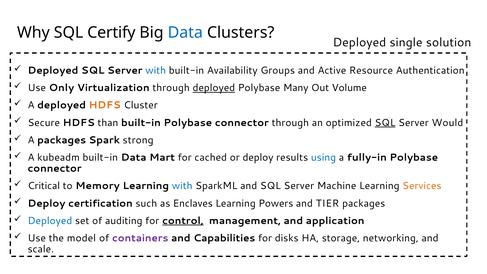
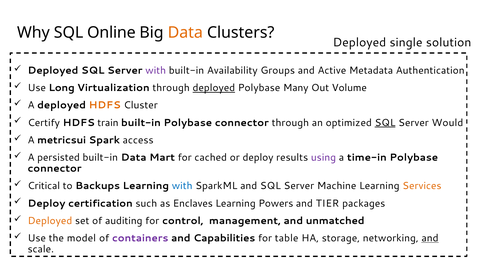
Certify: Certify -> Online (111, 33)
Data colour: blue -> orange (185, 33)
with colour: blue -> purple (156, 70)
Resource: Resource -> Metadata (371, 70)
Only: Only -> Long (62, 88)
Secure: Secure -> Certify (44, 123)
than: than -> train (108, 123)
A packages: packages -> metricsui (62, 140)
strong: strong -> access (138, 140)
kubeadm: kubeadm -> persisted (59, 157)
using colour: blue -> purple (323, 157)
fully-in: fully-in -> time-in (367, 157)
Memory: Memory -> Backups (98, 186)
Deployed colour: blue -> orange (50, 221)
control underline: present -> none (183, 221)
application: application -> unmatched (335, 221)
disks: disks -> table (287, 238)
and underline: none -> present (430, 238)
